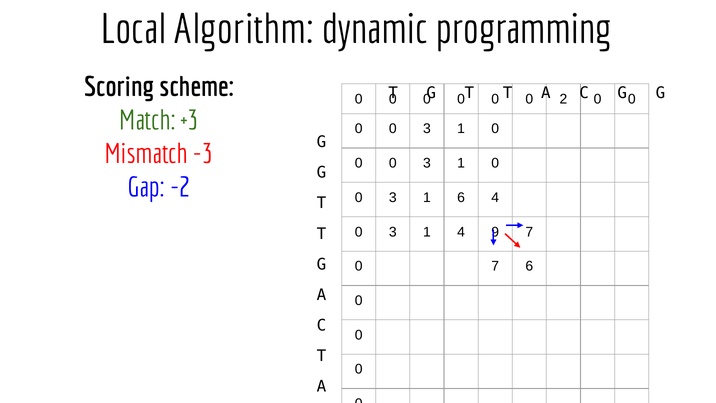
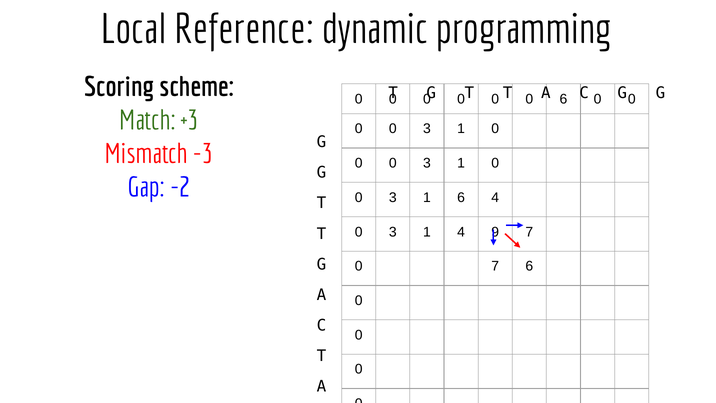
Algorithm: Algorithm -> Reference (244, 29)
0 2: 2 -> 6 (563, 99)
